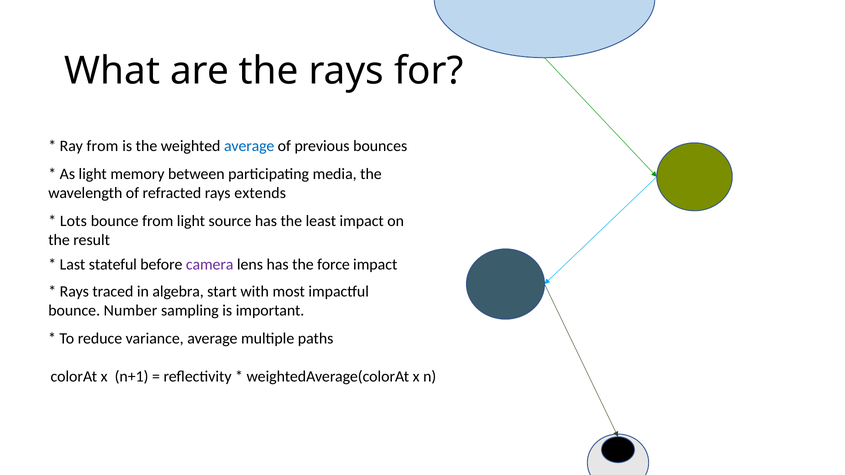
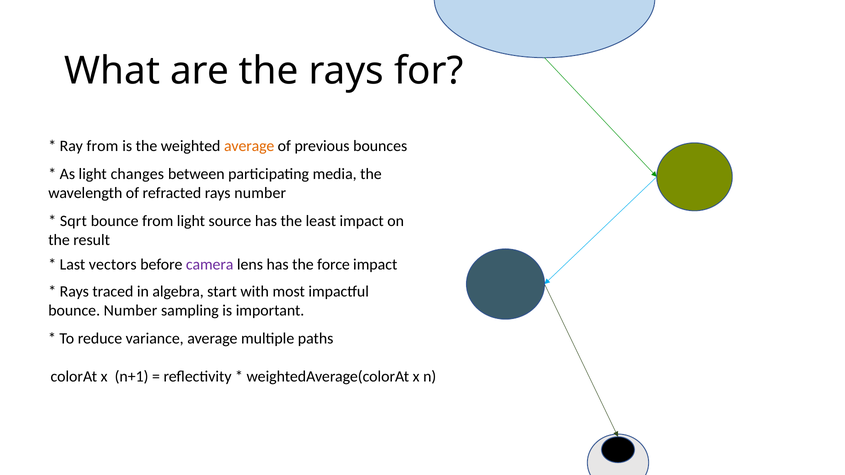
average colour: blue -> orange (249, 146)
memory: memory -> changes (137, 174)
rays extends: extends -> number (260, 193)
Lots: Lots -> Sqrt (73, 221)
stateful: stateful -> vectors (113, 265)
